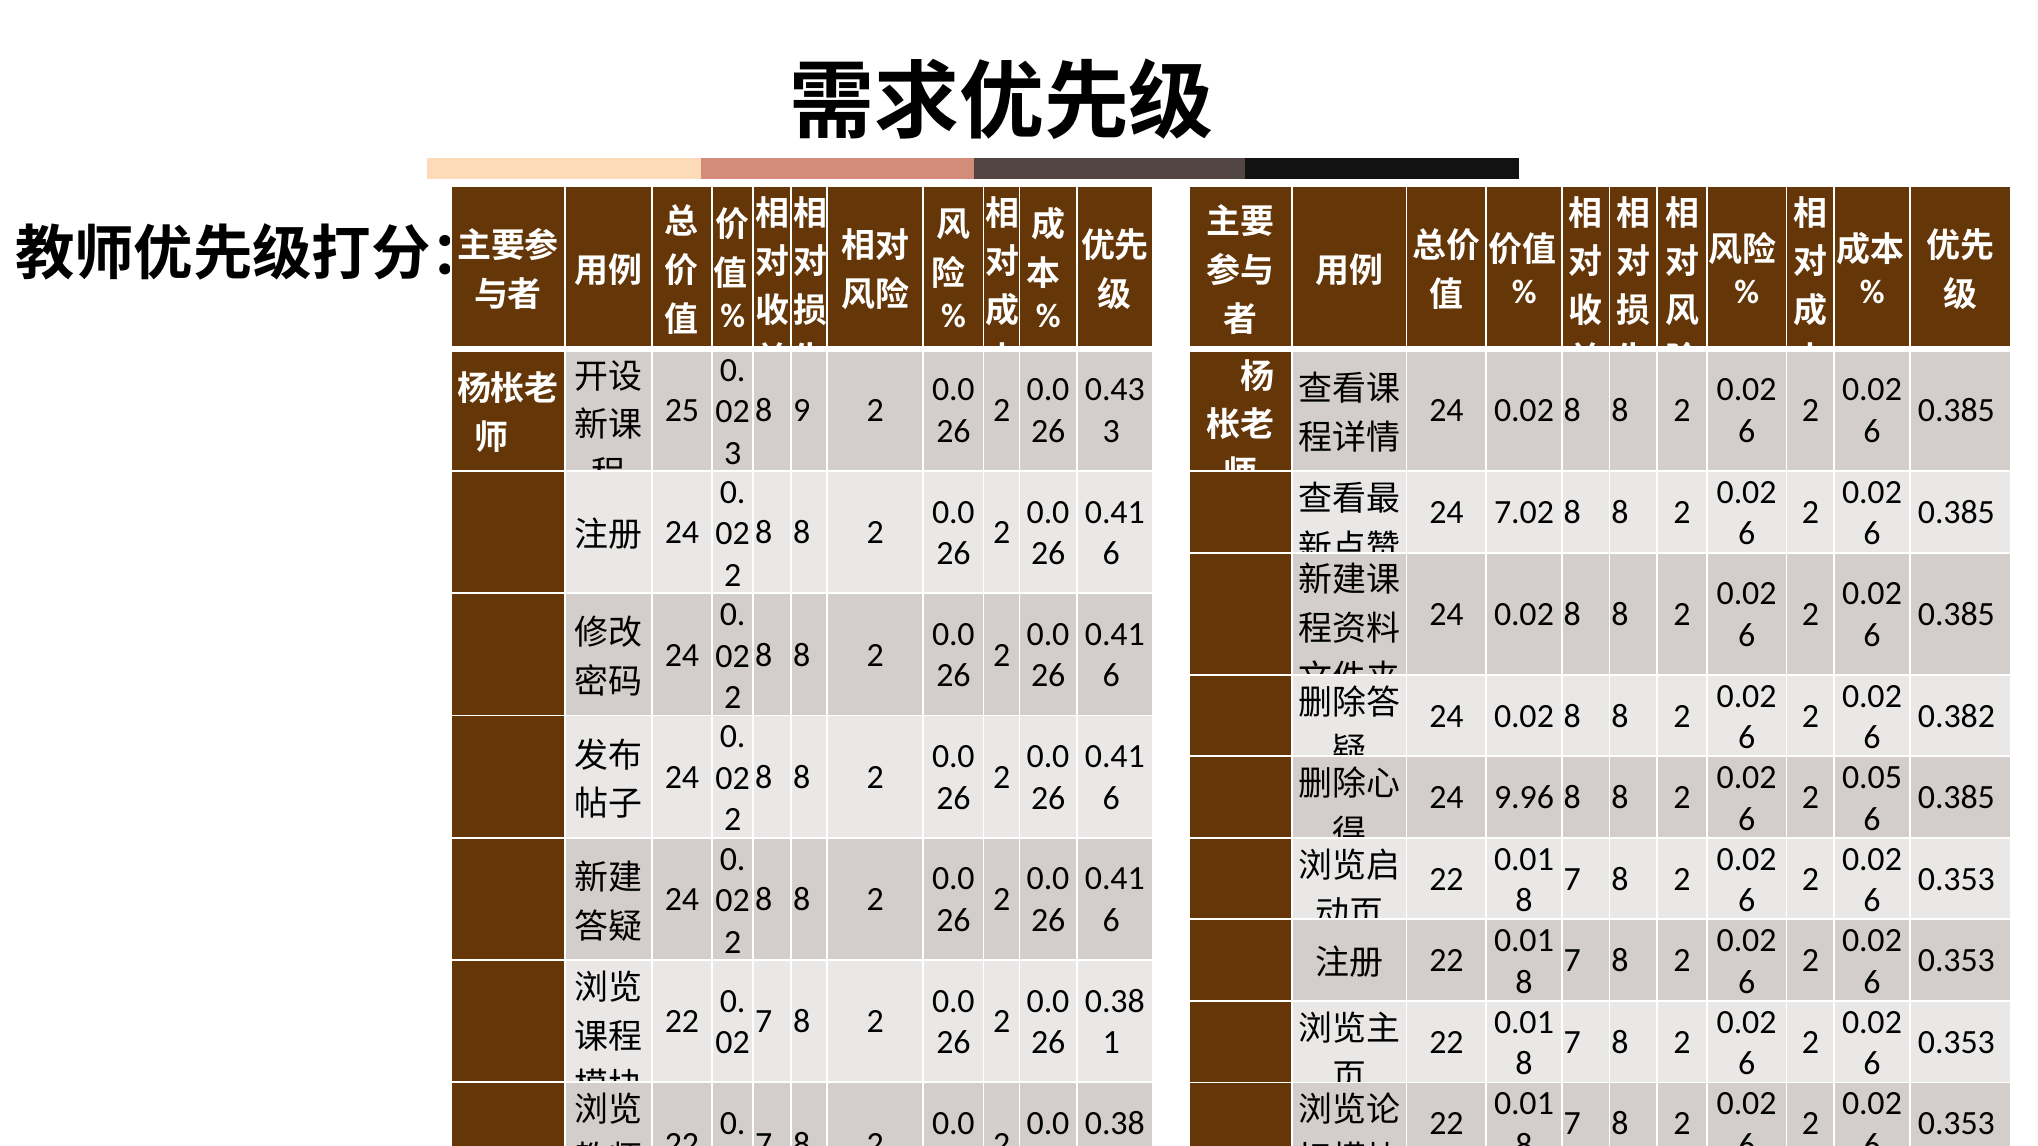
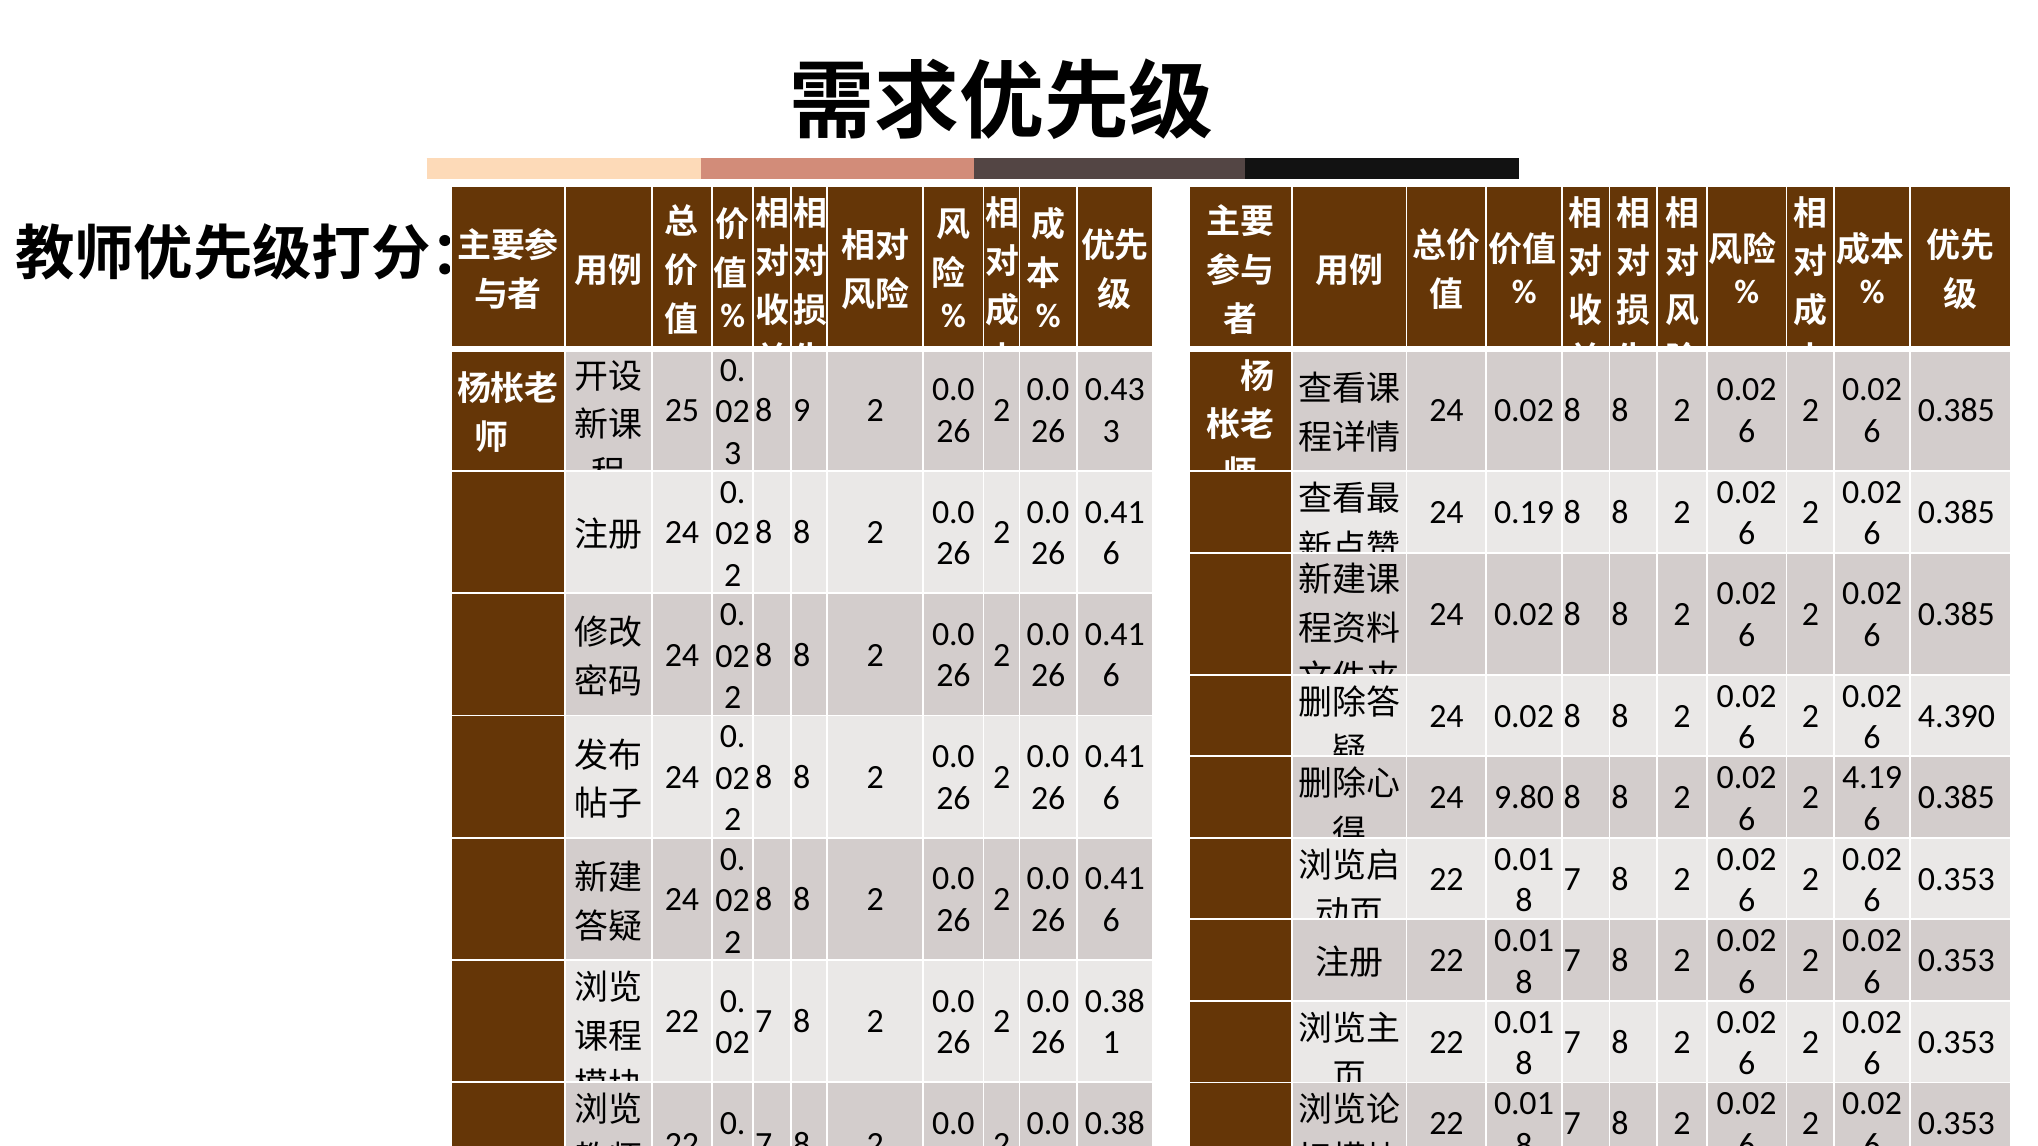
7.02: 7.02 -> 0.19 (1524, 512)
0.382: 0.382 -> 4.390 (1956, 716)
0.05: 0.05 -> 4.19 (1872, 778)
9.96: 9.96 -> 9.80 (1524, 798)
